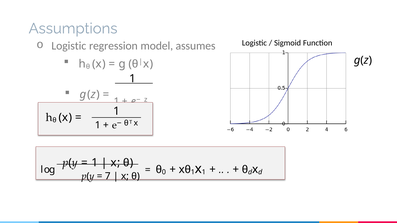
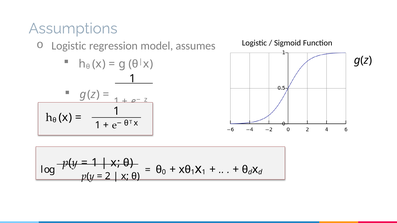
7: 7 -> 2 (108, 176)
